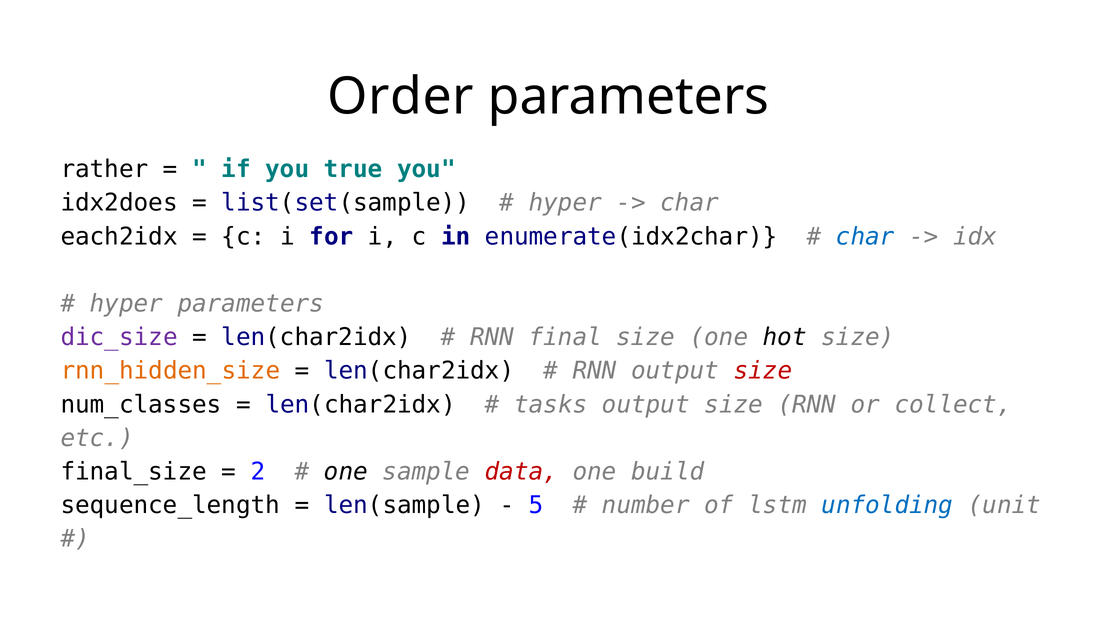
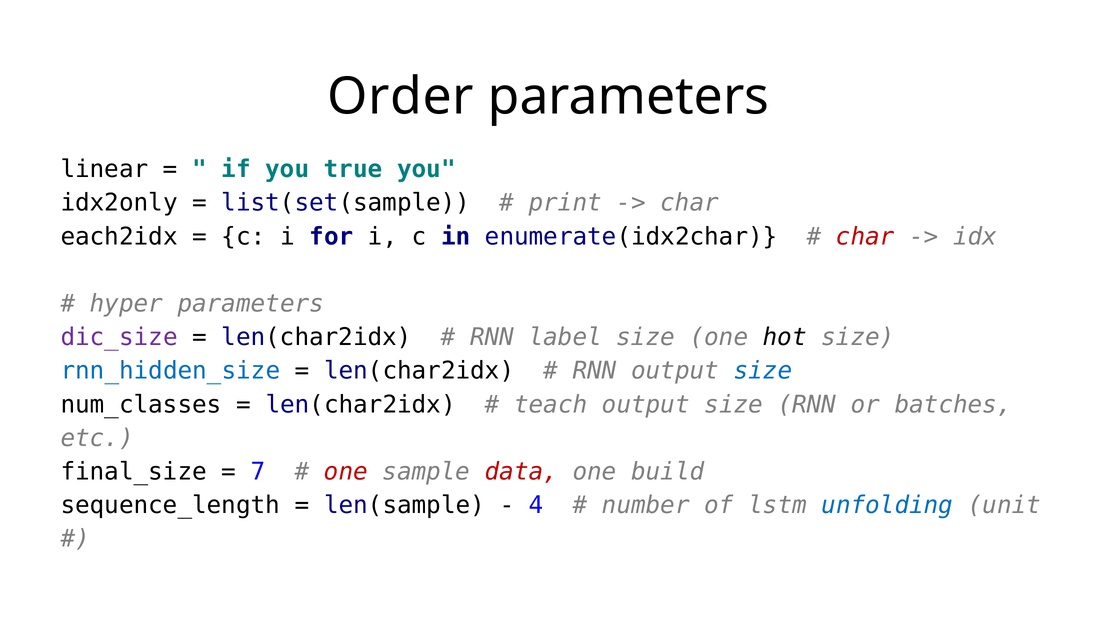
rather: rather -> linear (104, 169)
idx2does: idx2does -> idx2only (119, 203)
hyper: hyper -> print (565, 203)
char colour: blue -> red (865, 237)
final: final -> label (565, 337)
rnn_hidden_size colour: orange -> blue (170, 371)
size colour: red -> blue (763, 371)
tasks: tasks -> teach (551, 405)
collect: collect -> batches (953, 405)
2: 2 -> 7 (258, 472)
one colour: black -> red (346, 472)
5: 5 -> 4 (536, 505)
